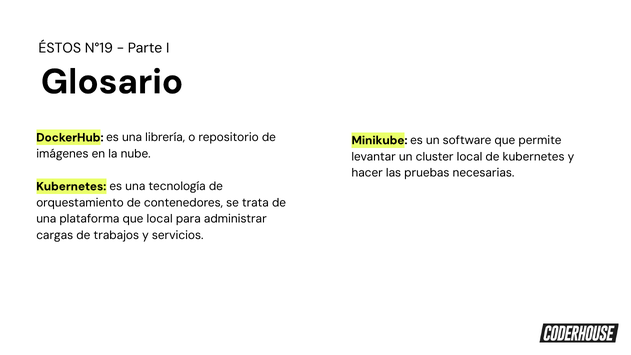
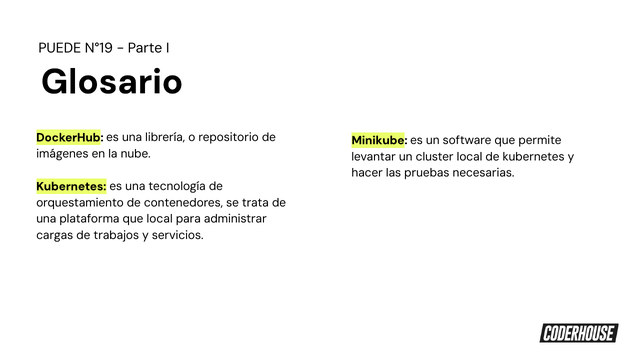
ÉSTOS: ÉSTOS -> PUEDE (60, 48)
